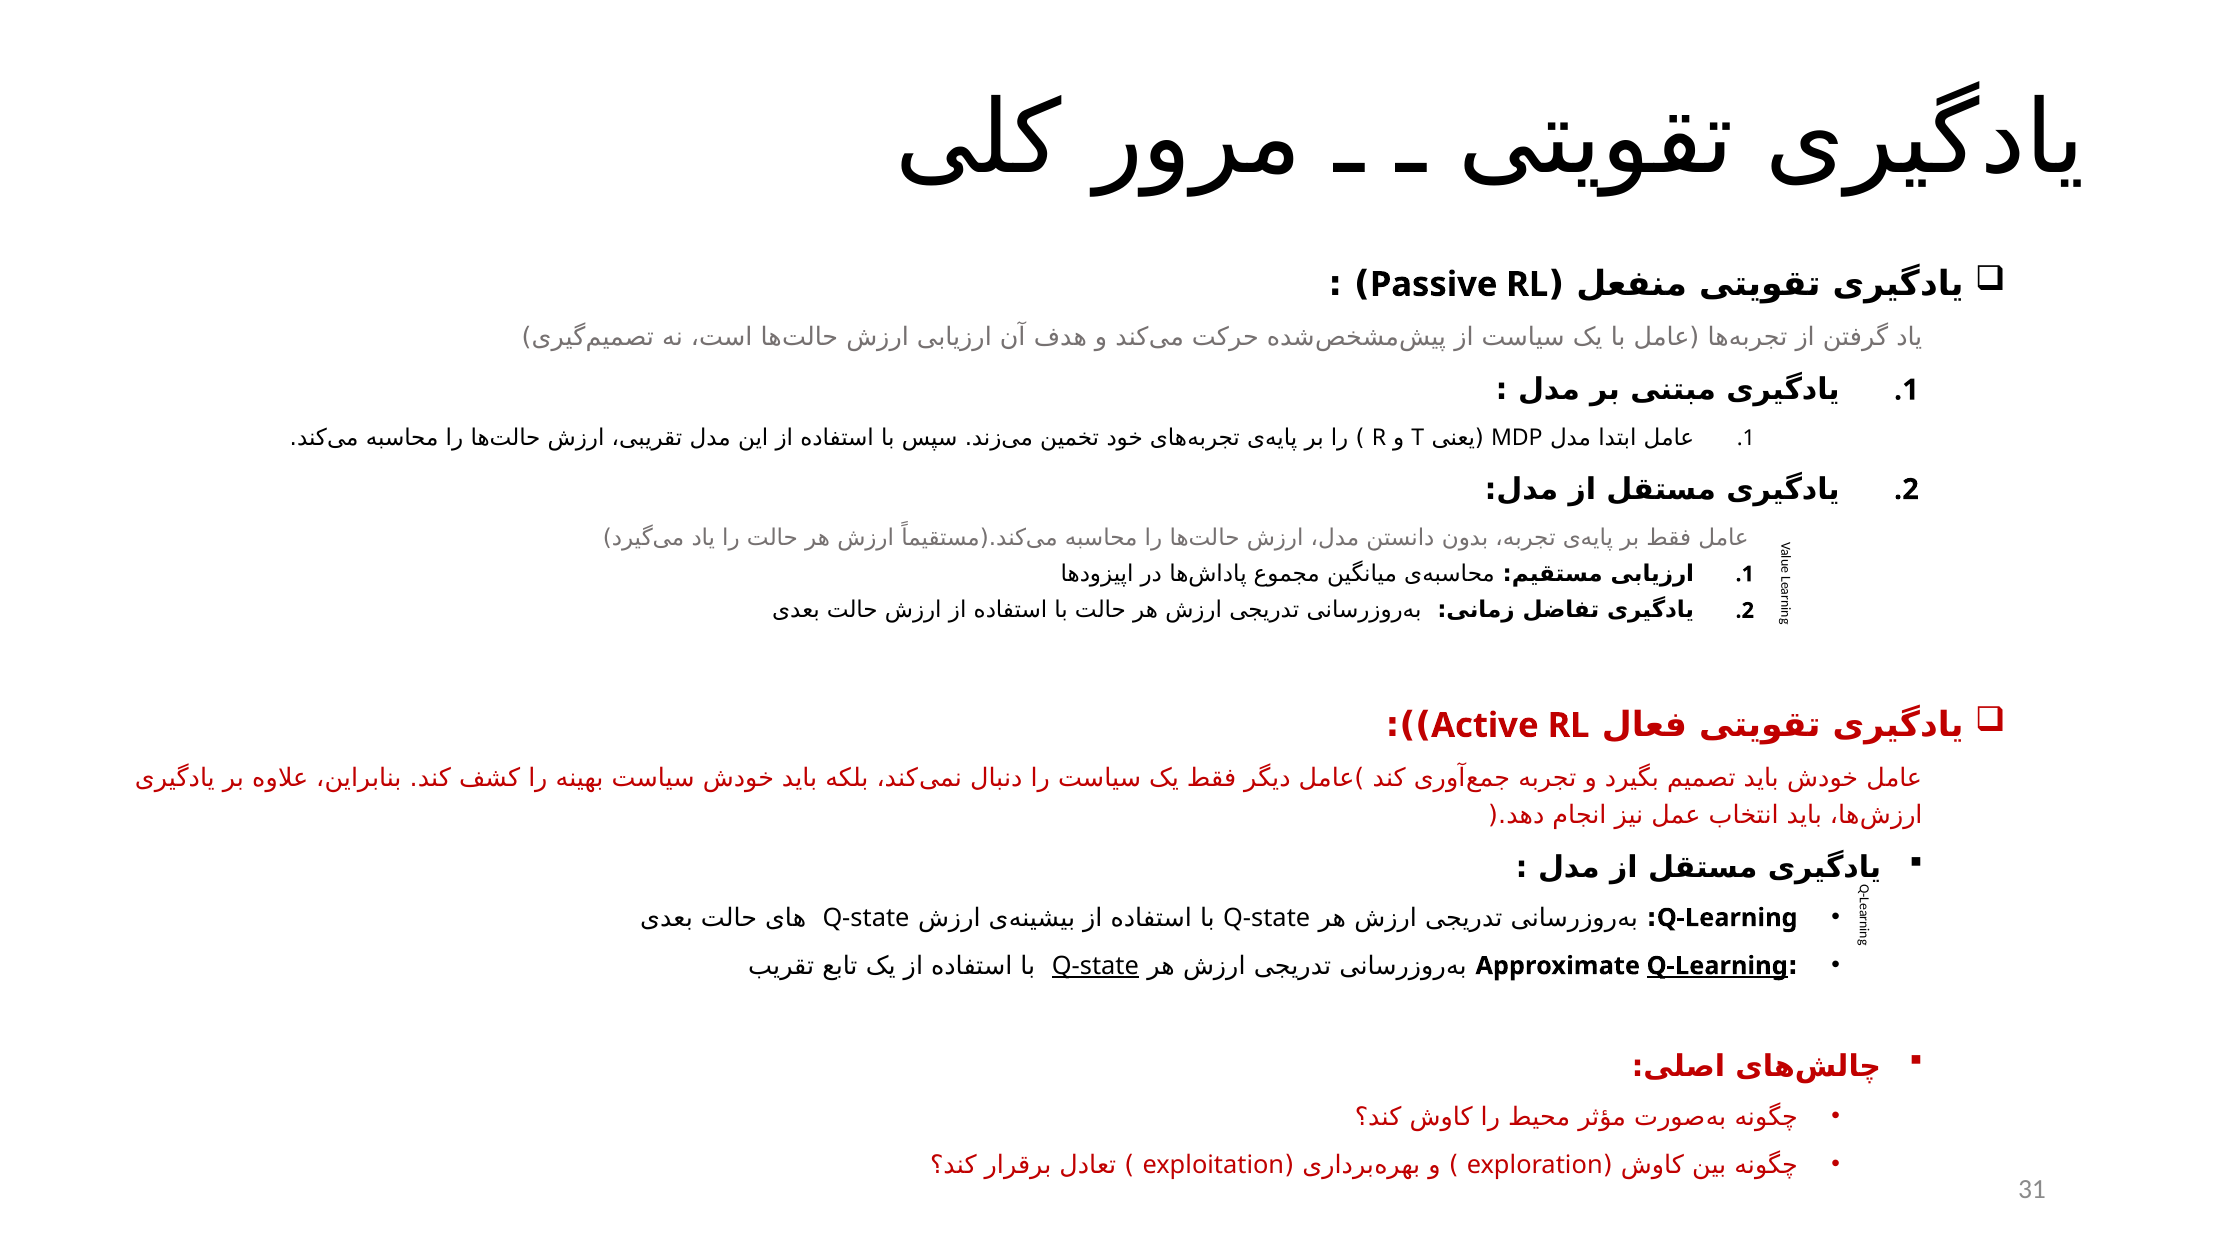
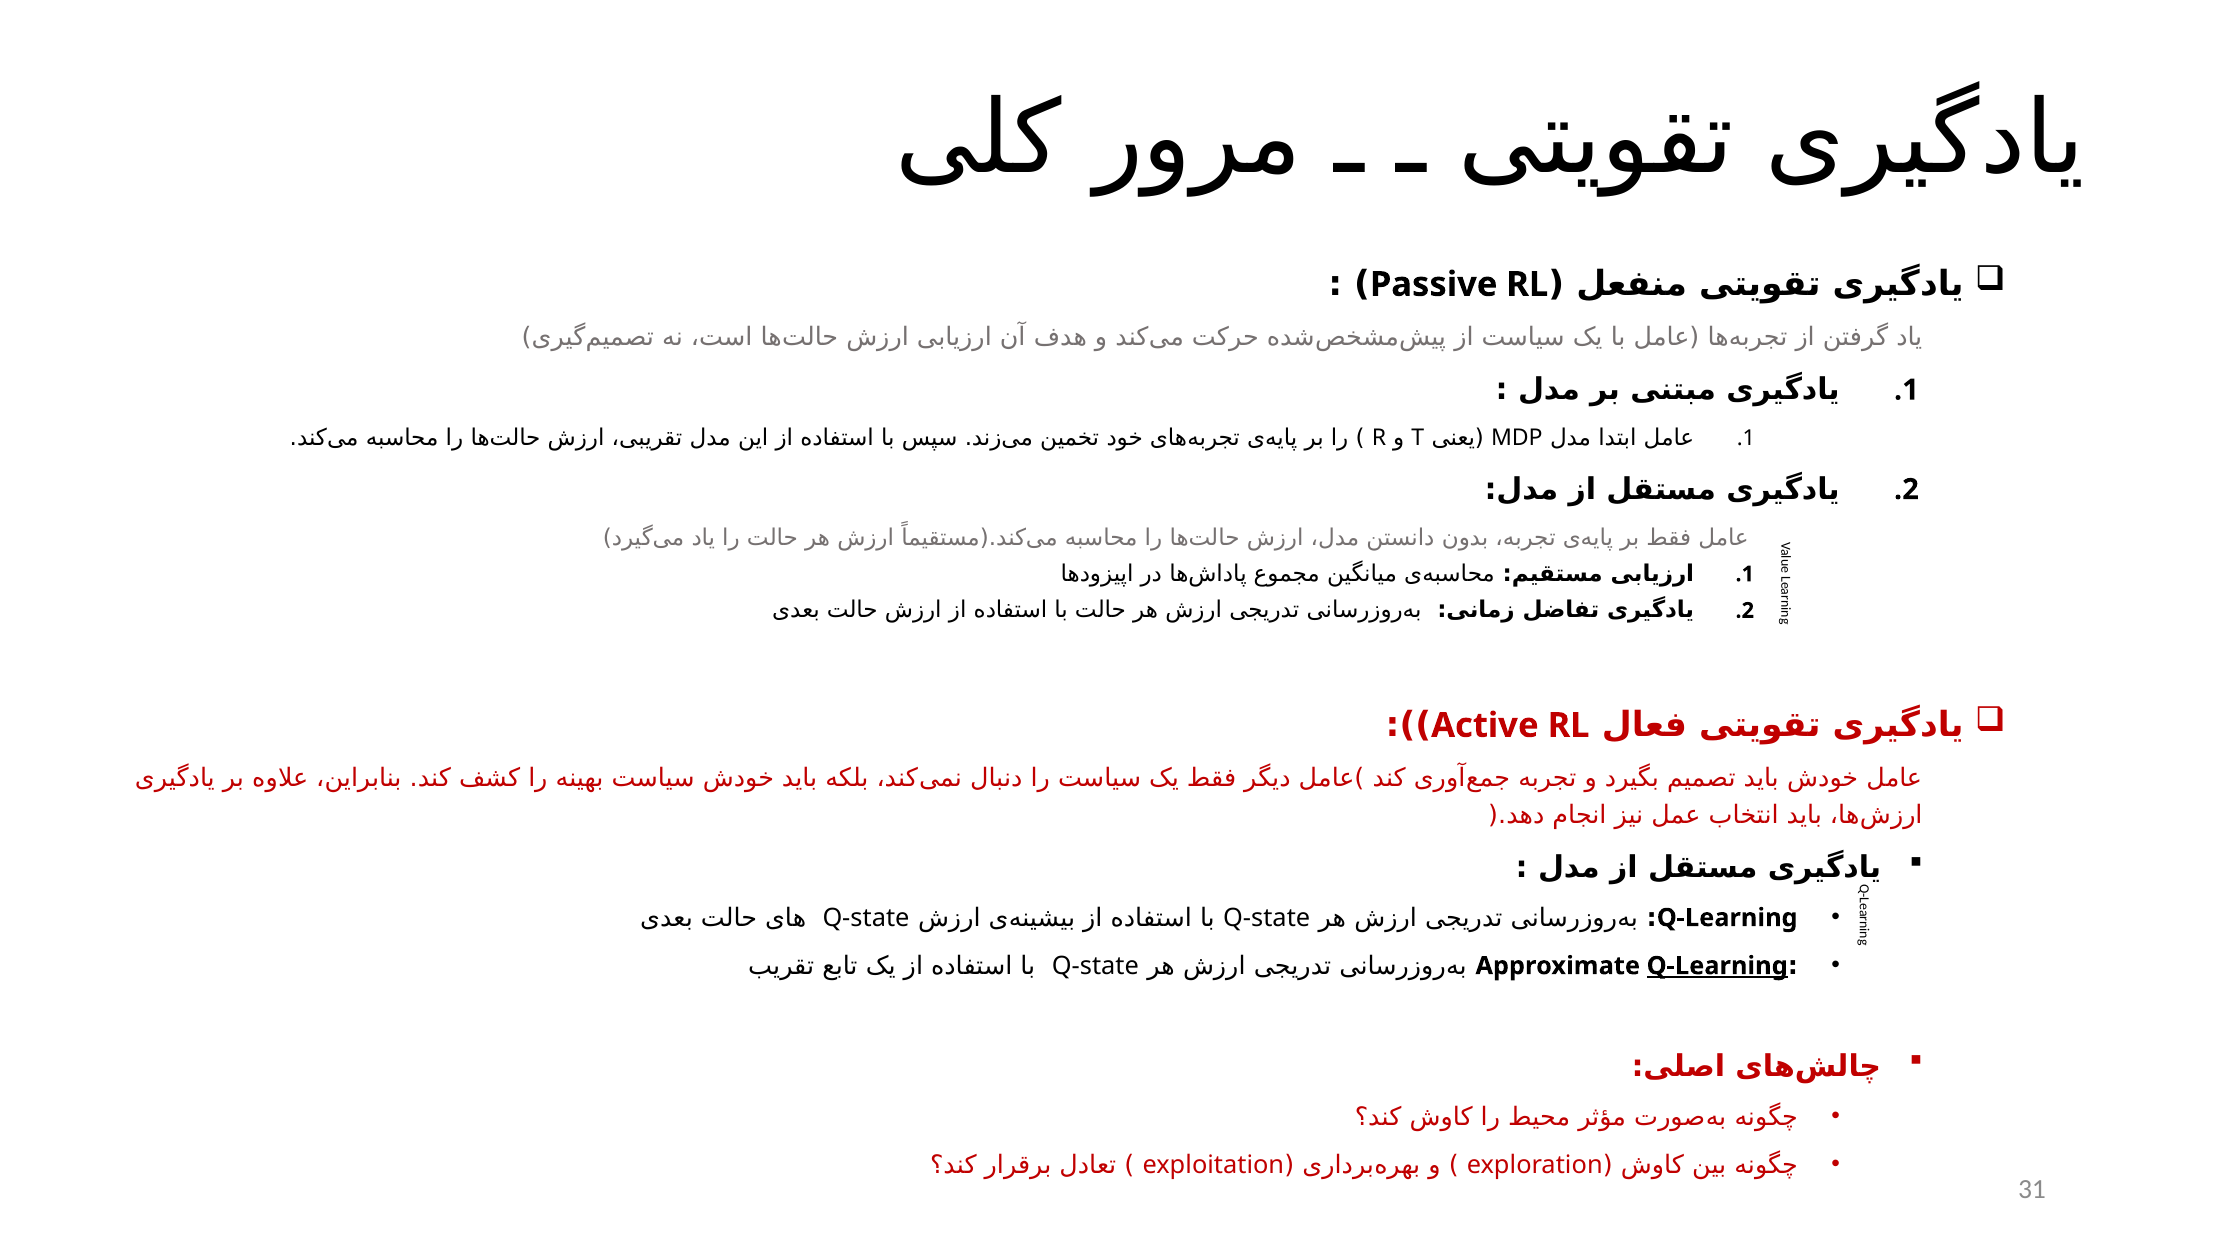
Q-state underline: present -> none (1095, 966)
